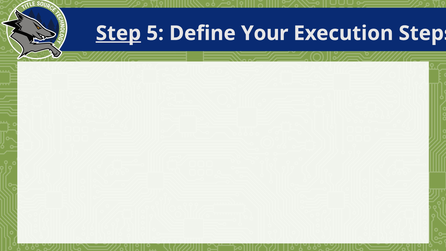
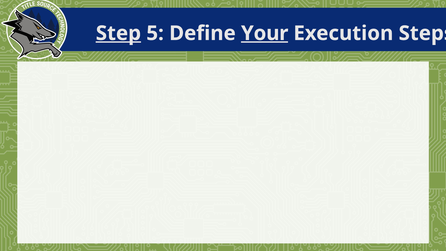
Your underline: none -> present (265, 33)
